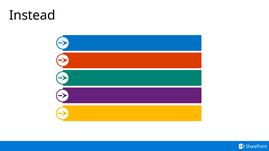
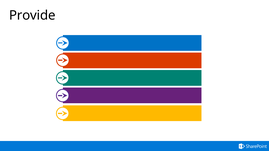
Instead: Instead -> Provide (32, 15)
